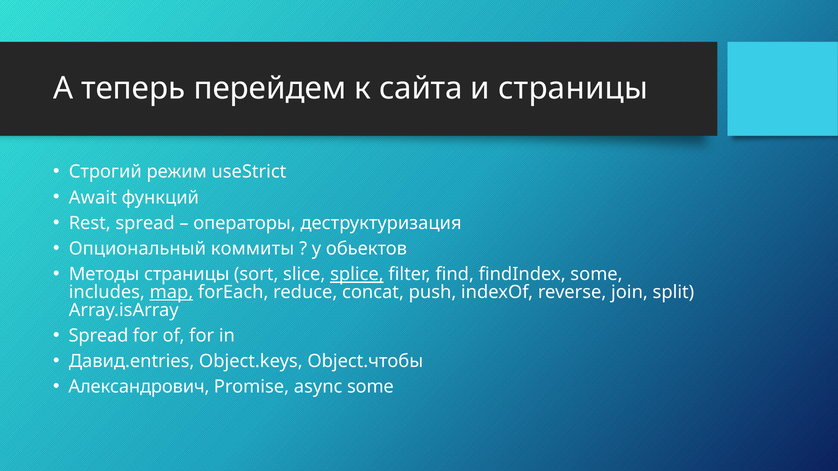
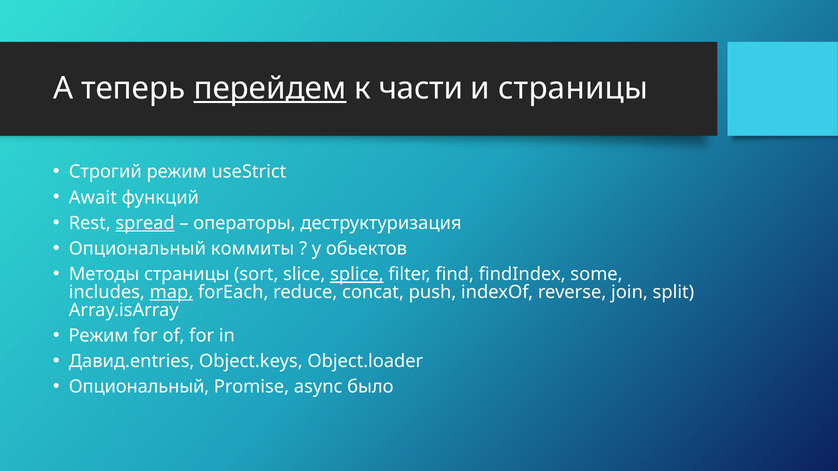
перейдем underline: none -> present (270, 89)
сайта: сайта -> части (421, 89)
spread underline: none -> present (145, 223)
Spread: Spread -> Режим (98, 336)
Object.чтобы: Object.чтобы -> Object.loader (365, 362)
Александрович: Александрович -> Опциональный (139, 387)
async some: some -> было (370, 387)
